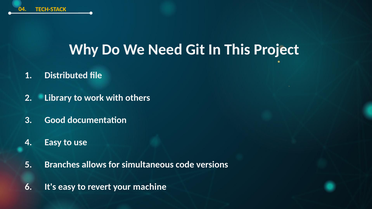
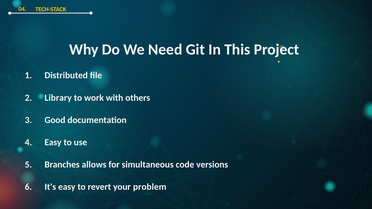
machine: machine -> problem (150, 187)
